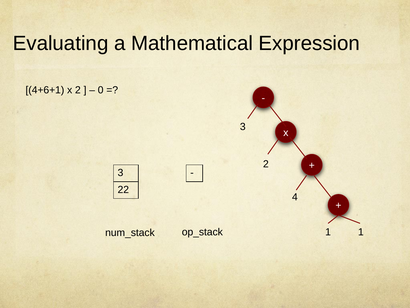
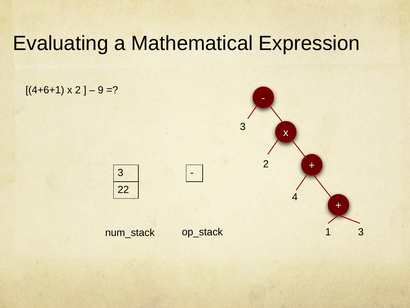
0: 0 -> 9 (101, 90)
1 1: 1 -> 3 (361, 232)
